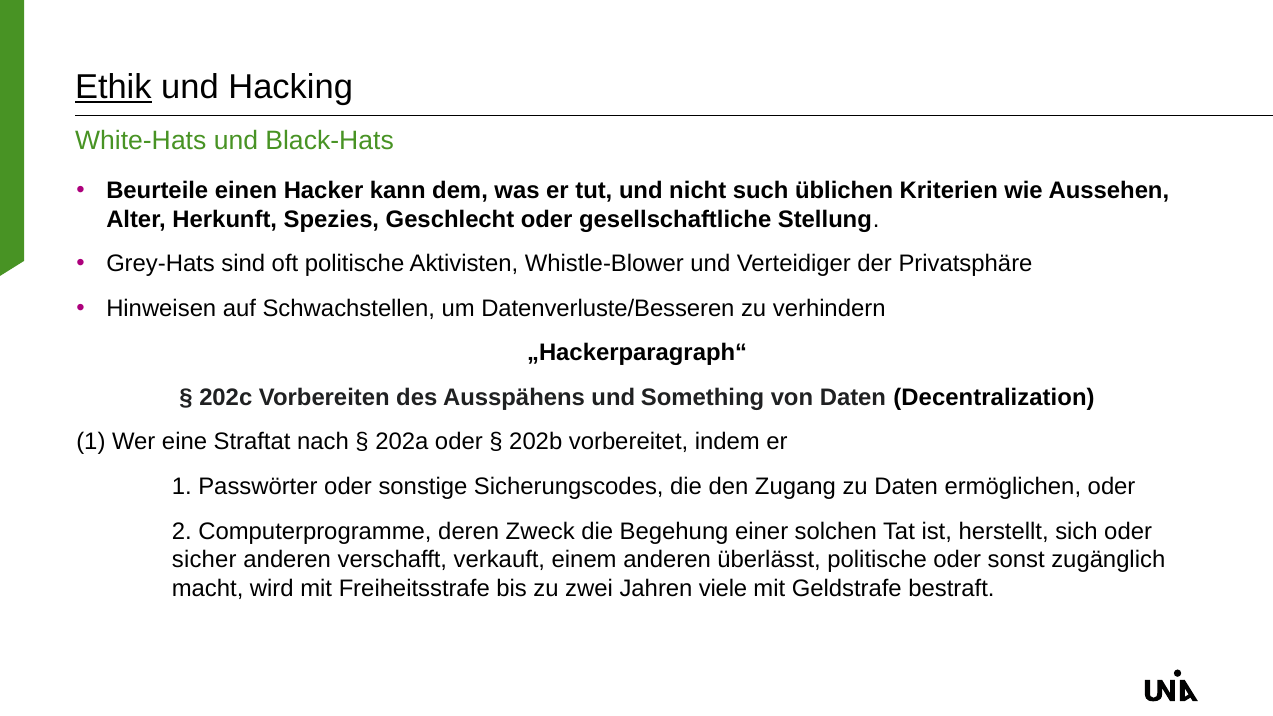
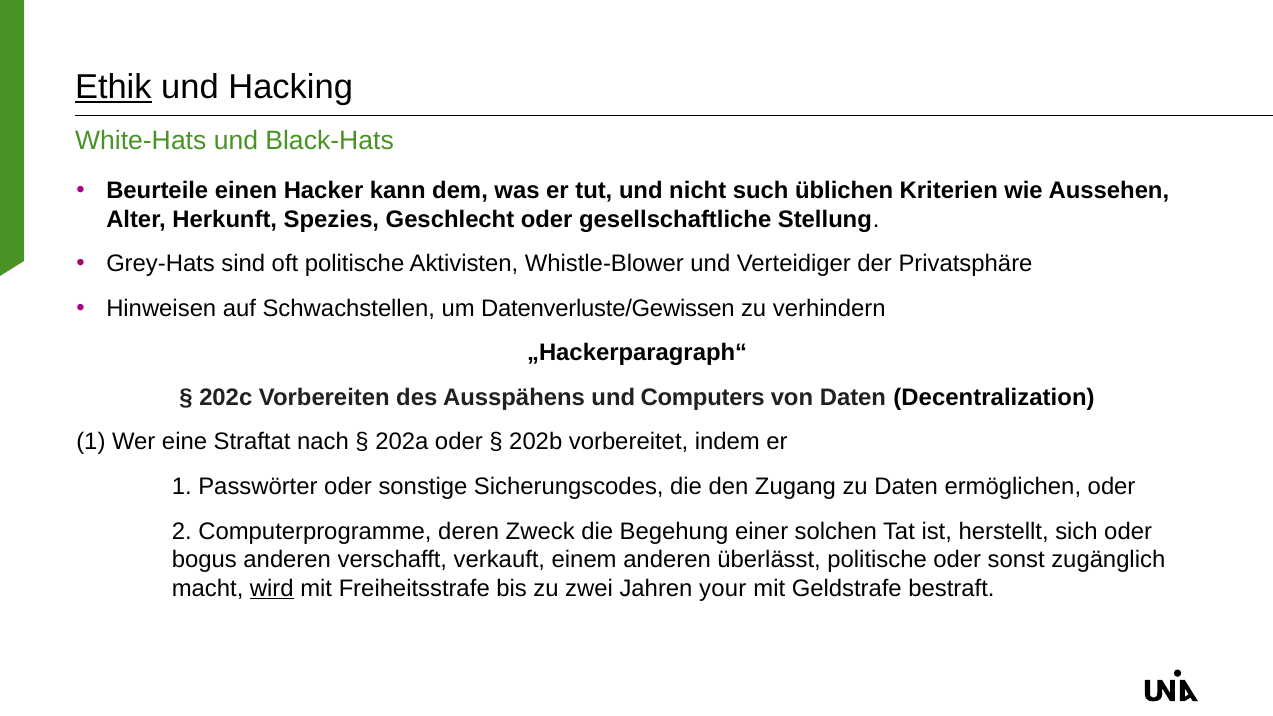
Datenverluste/Besseren: Datenverluste/Besseren -> Datenverluste/Gewissen (608, 309)
Something: Something -> Computers (703, 398)
sicher: sicher -> bogus (204, 560)
wird underline: none -> present (272, 588)
viele: viele -> your (723, 588)
